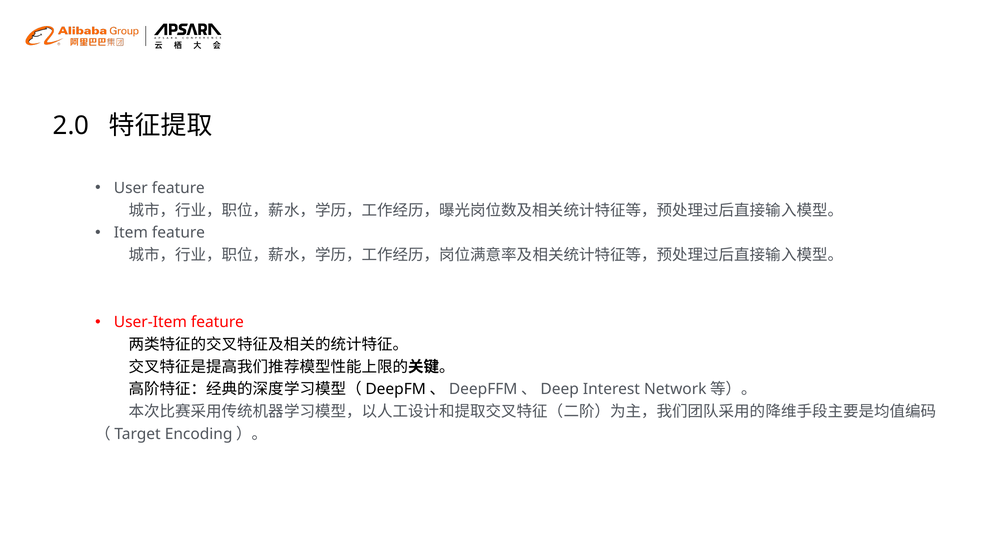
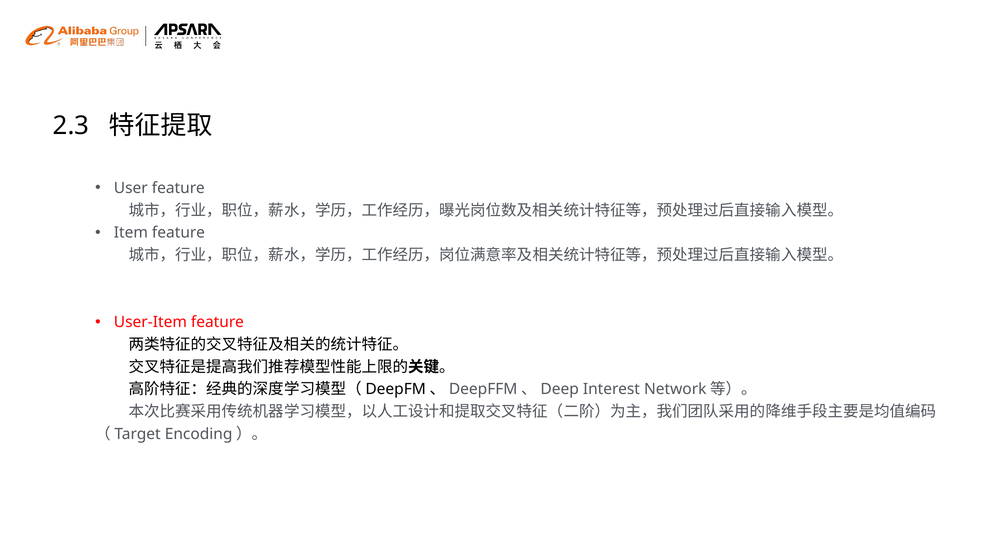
2.0: 2.0 -> 2.3 (71, 126)
